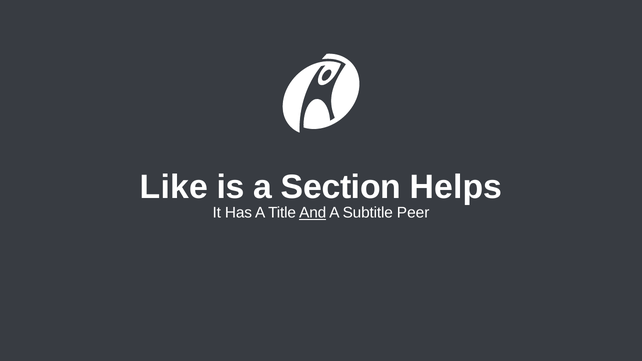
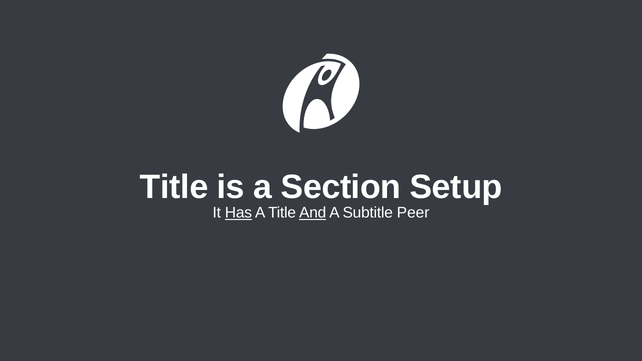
Like: Like -> Title (174, 187)
Helps: Helps -> Setup (456, 187)
Has underline: none -> present (238, 213)
